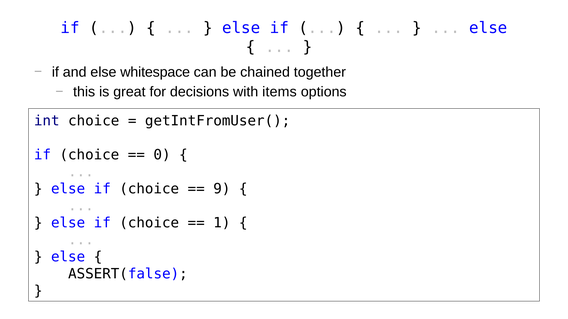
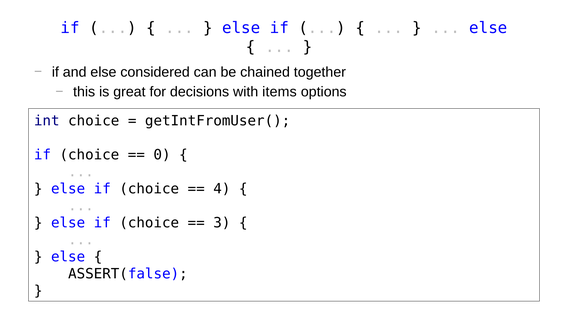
whitespace: whitespace -> considered (155, 72)
9: 9 -> 4 (222, 189)
1: 1 -> 3 (222, 223)
